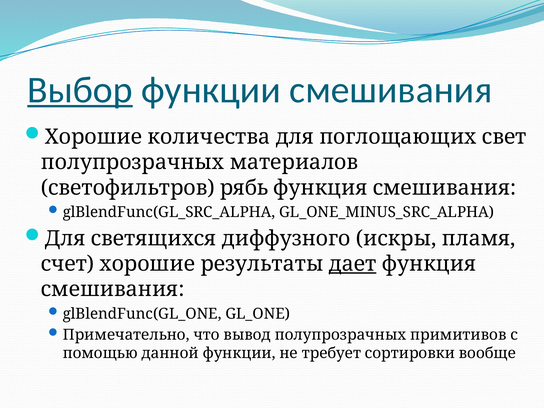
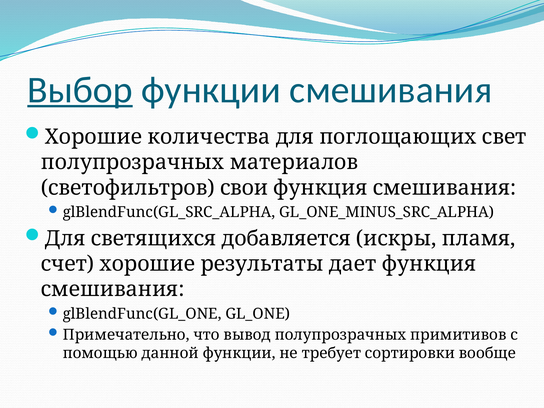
рябь: рябь -> свои (244, 188)
диффузного: диффузного -> добавляется (286, 239)
дает underline: present -> none (353, 264)
